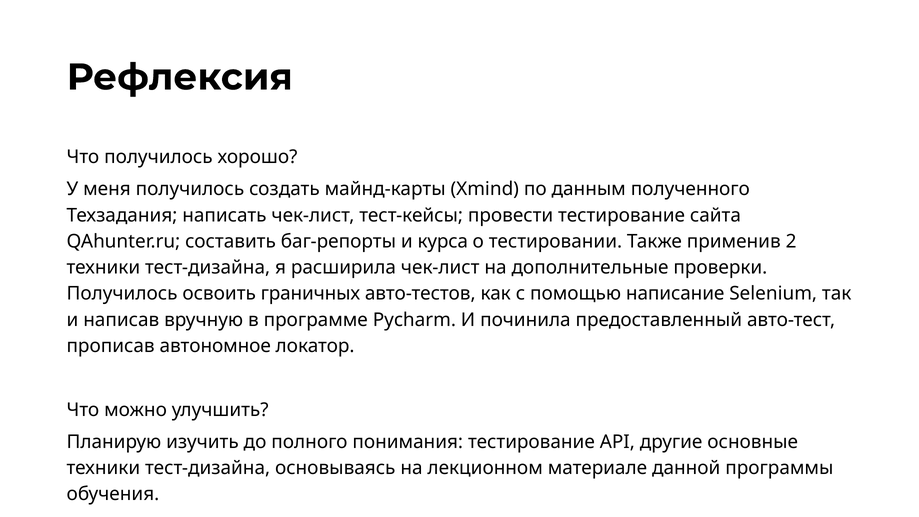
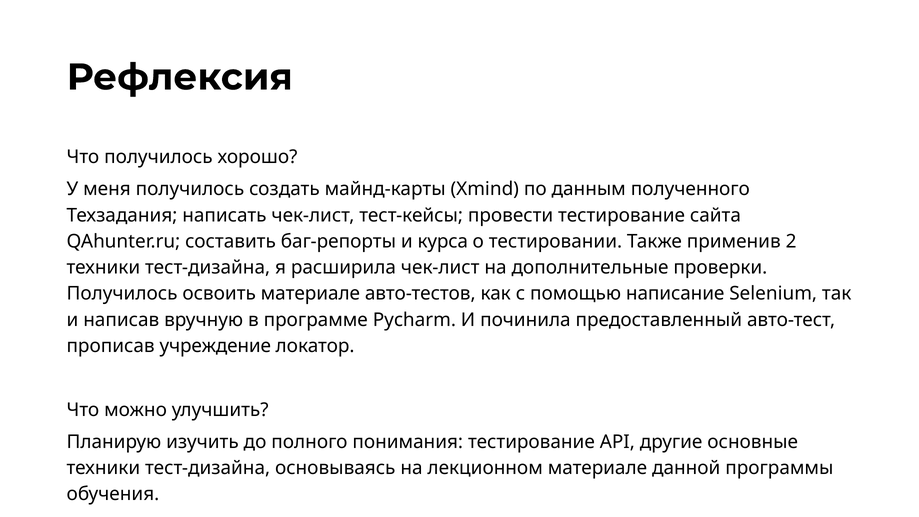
освоить граничных: граничных -> материале (310, 294)
автономное: автономное -> учреждение (215, 346)
